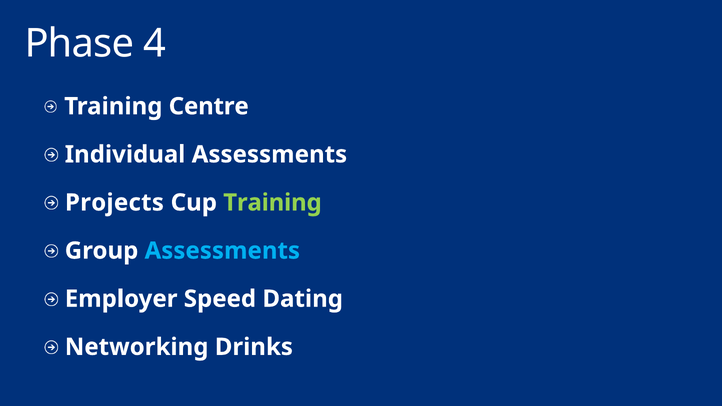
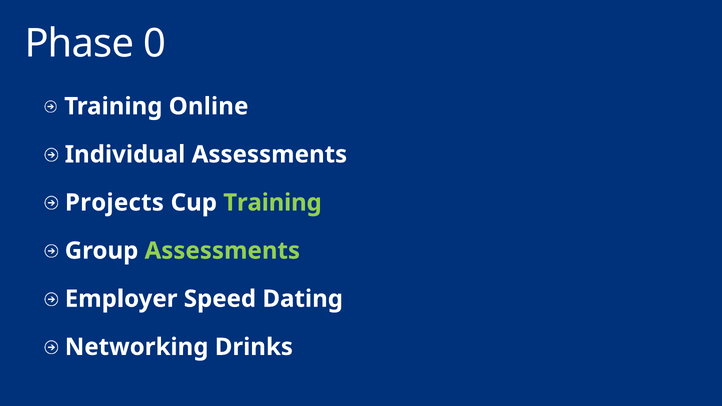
4: 4 -> 0 (154, 44)
Centre: Centre -> Online (209, 106)
Assessments colour: light blue -> light green (222, 251)
